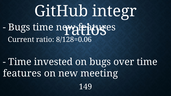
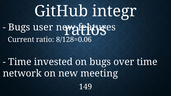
Bugs time: time -> user (43, 27)
features: features -> network (22, 74)
